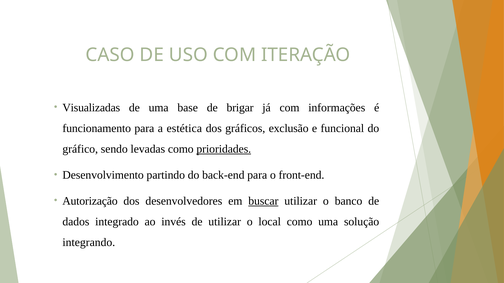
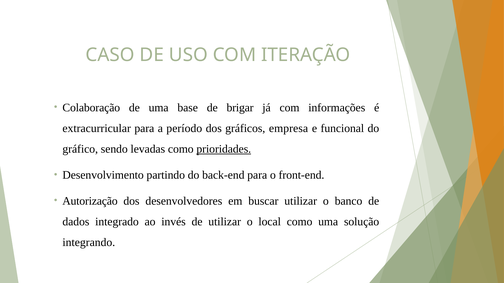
Visualizadas: Visualizadas -> Colaboração (91, 108)
funcionamento: funcionamento -> extracurricular (97, 129)
estética: estética -> período (184, 129)
exclusão: exclusão -> empresa (289, 129)
buscar underline: present -> none (263, 201)
